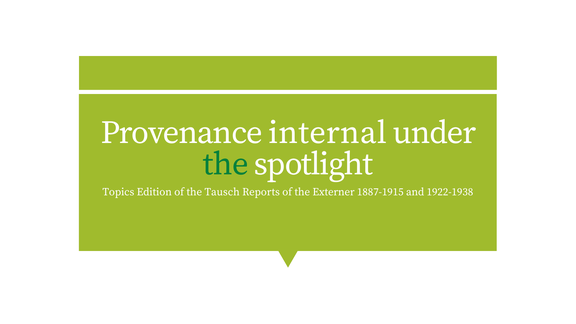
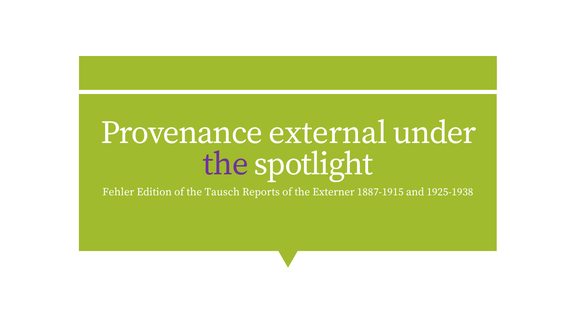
internal: internal -> external (328, 133)
the colour: green -> purple (226, 164)
Topics: Topics -> Fehler (118, 192)
1922-1938: 1922-1938 -> 1925-1938 (450, 192)
